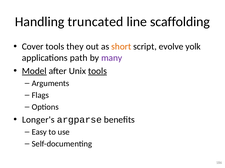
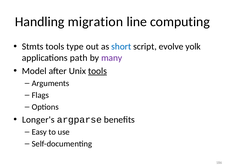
truncated: truncated -> migration (95, 22)
scaffolding: scaffolding -> computing (180, 22)
Cover: Cover -> Stmts (33, 47)
they: they -> type (75, 47)
short colour: orange -> blue (121, 47)
Model underline: present -> none (34, 71)
